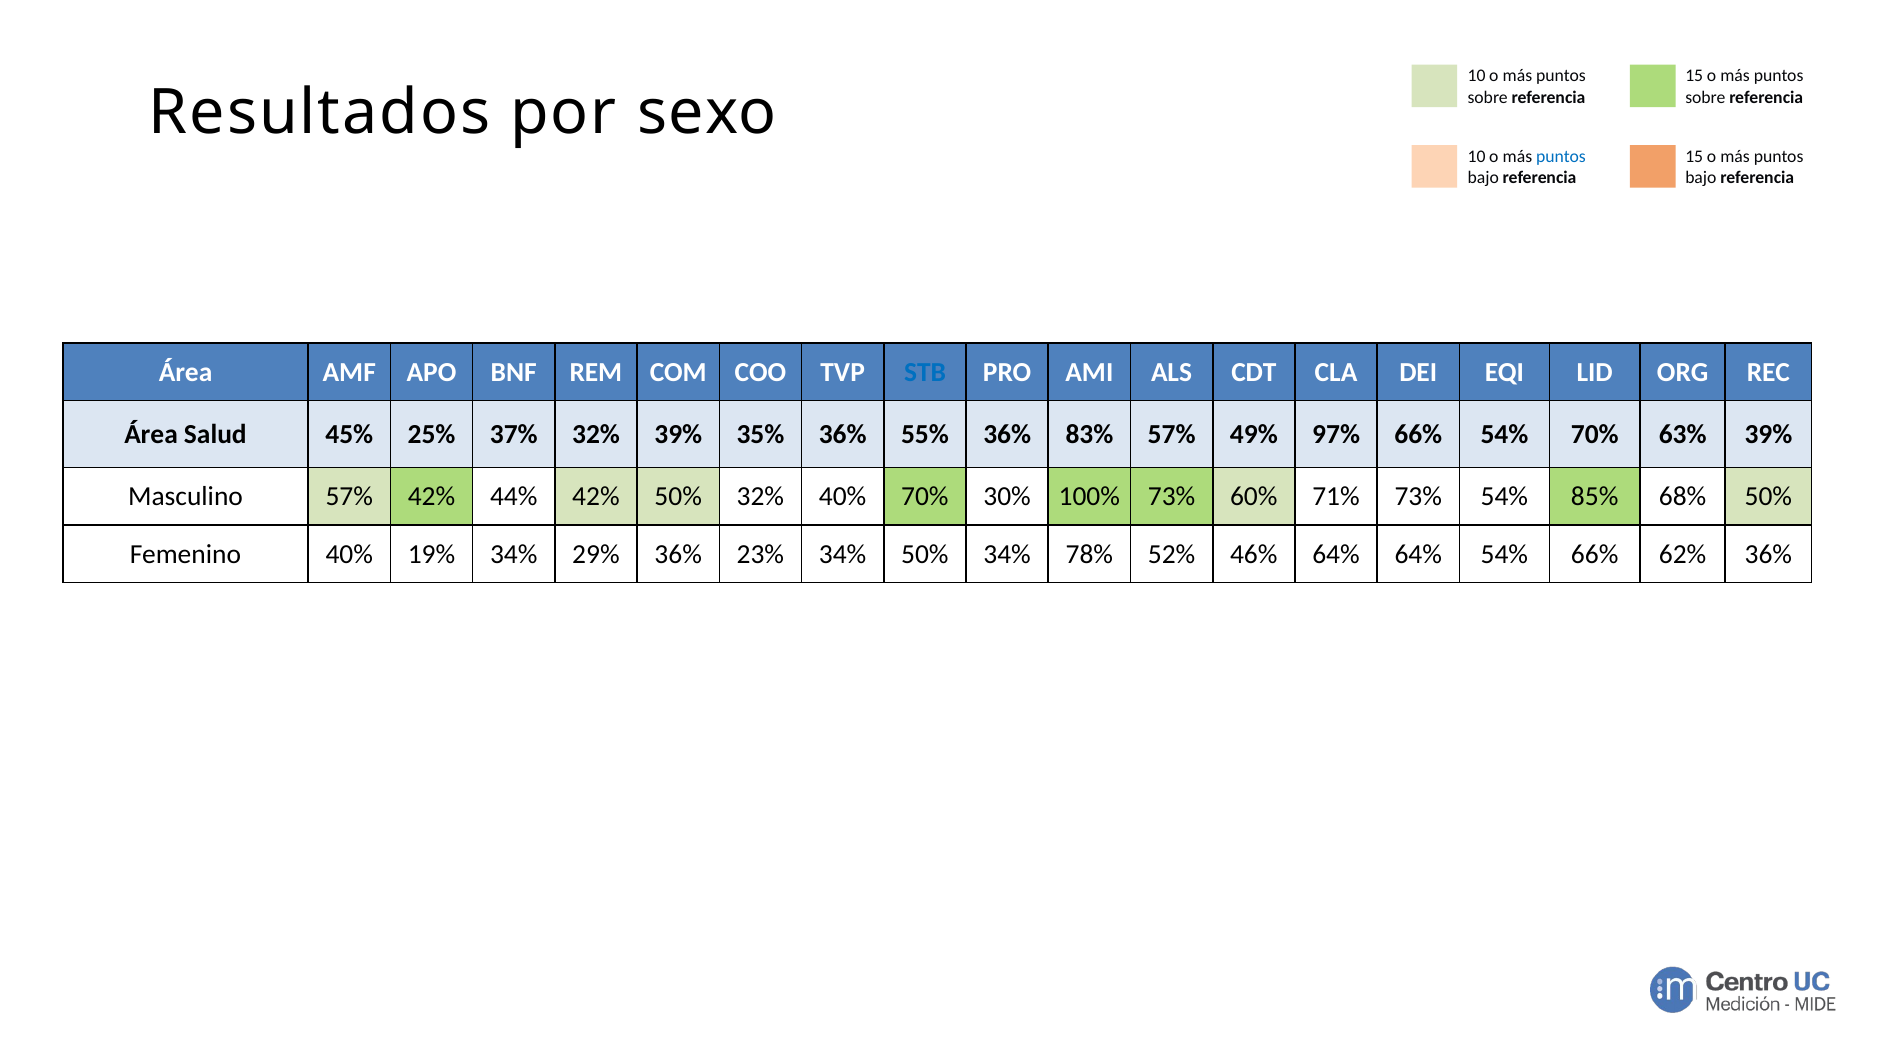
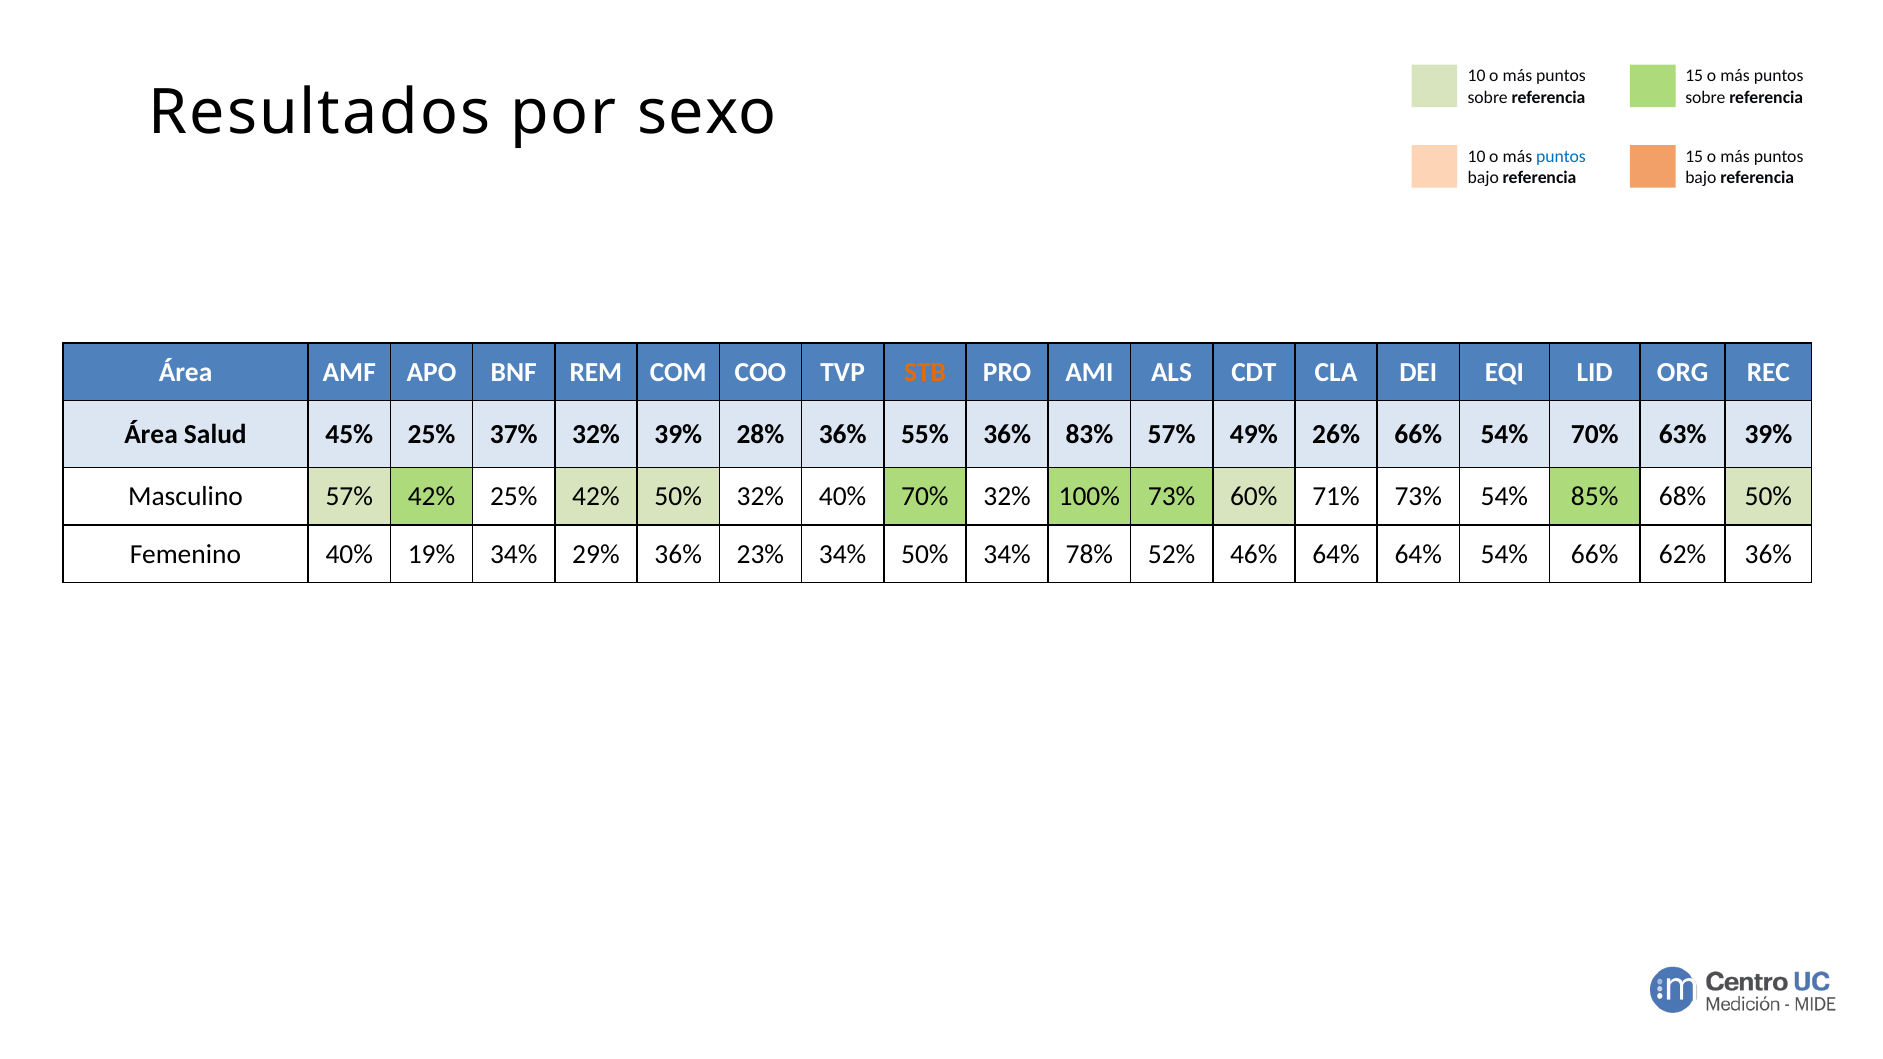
STB colour: blue -> orange (925, 372)
35%: 35% -> 28% (760, 434)
97%: 97% -> 26% (1336, 434)
42% 44%: 44% -> 25% (514, 497)
70% 30%: 30% -> 32% (1007, 497)
